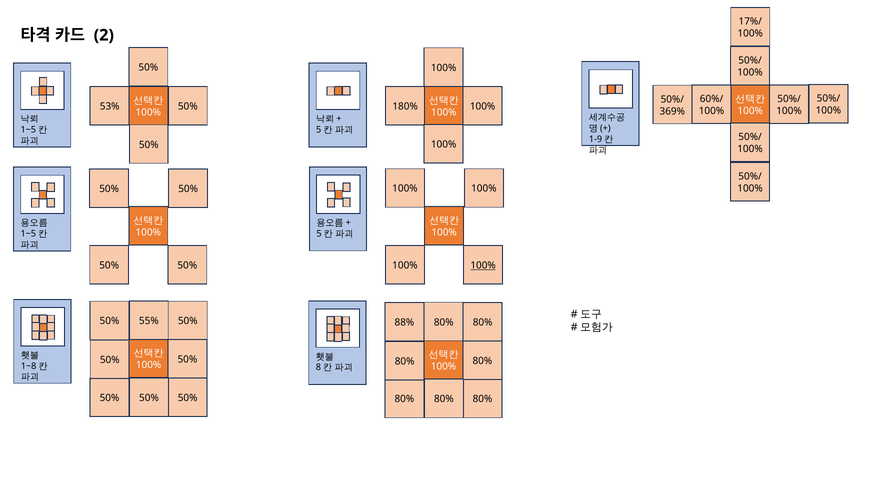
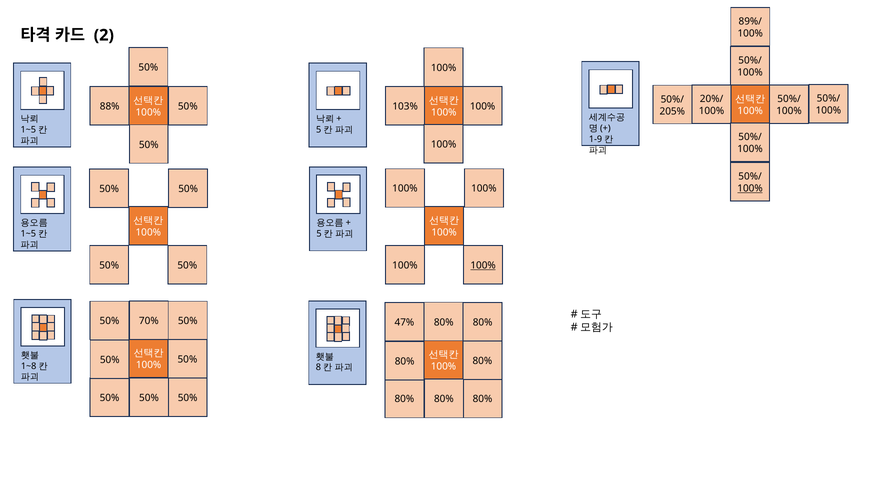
17%/: 17%/ -> 89%/ (750, 22)
60%/: 60%/ -> 20%/ (712, 99)
53%: 53% -> 88% (110, 106)
180%: 180% -> 103% (405, 106)
369%: 369% -> 205% (672, 111)
100% underline: none -> present (750, 188)
55%: 55% -> 70% (149, 320)
88%: 88% -> 47% (404, 322)
